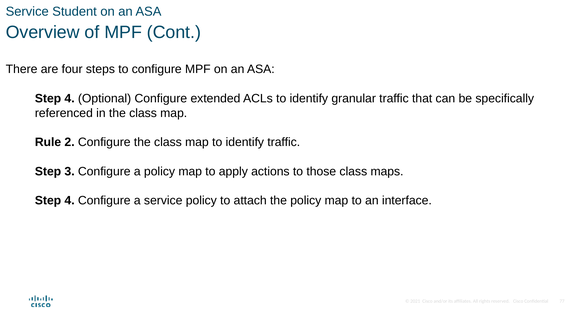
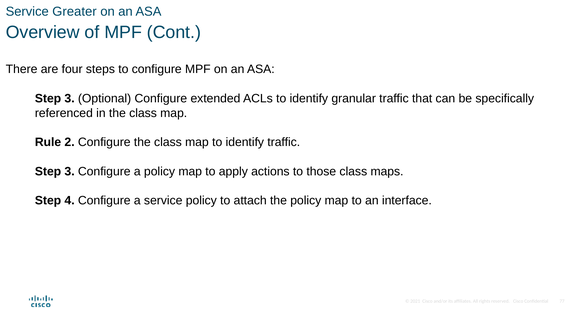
Student: Student -> Greater (75, 12)
4: 4 -> 3 (70, 98)
